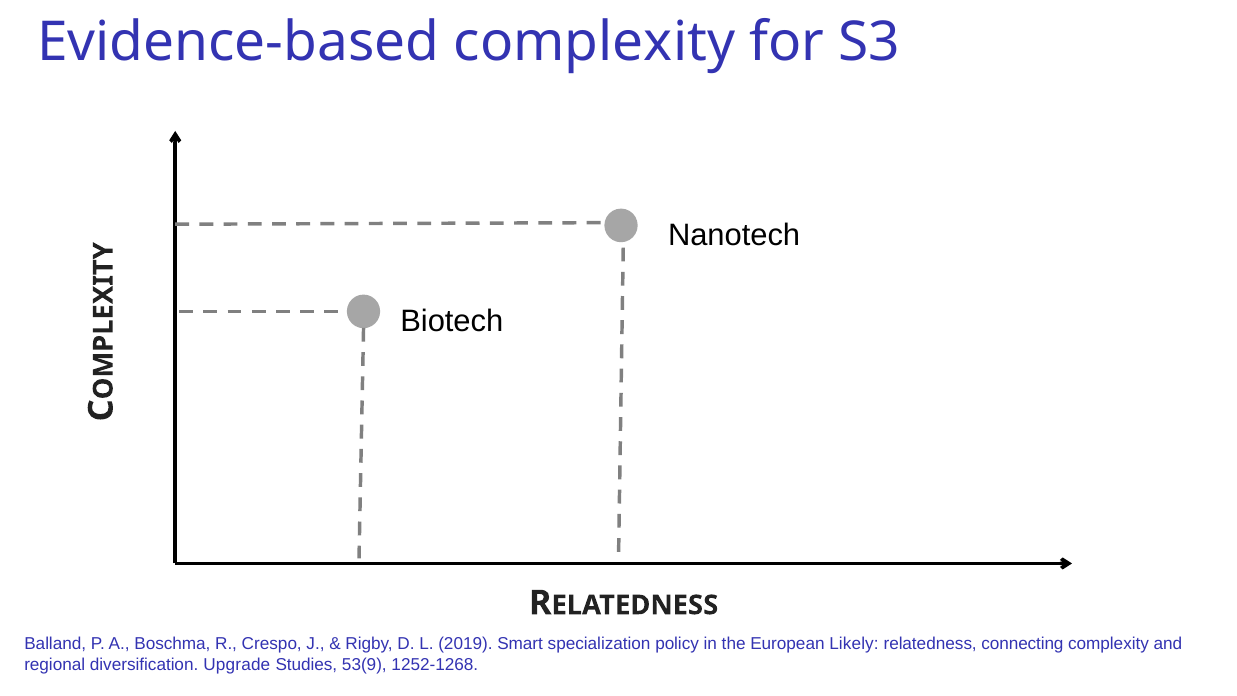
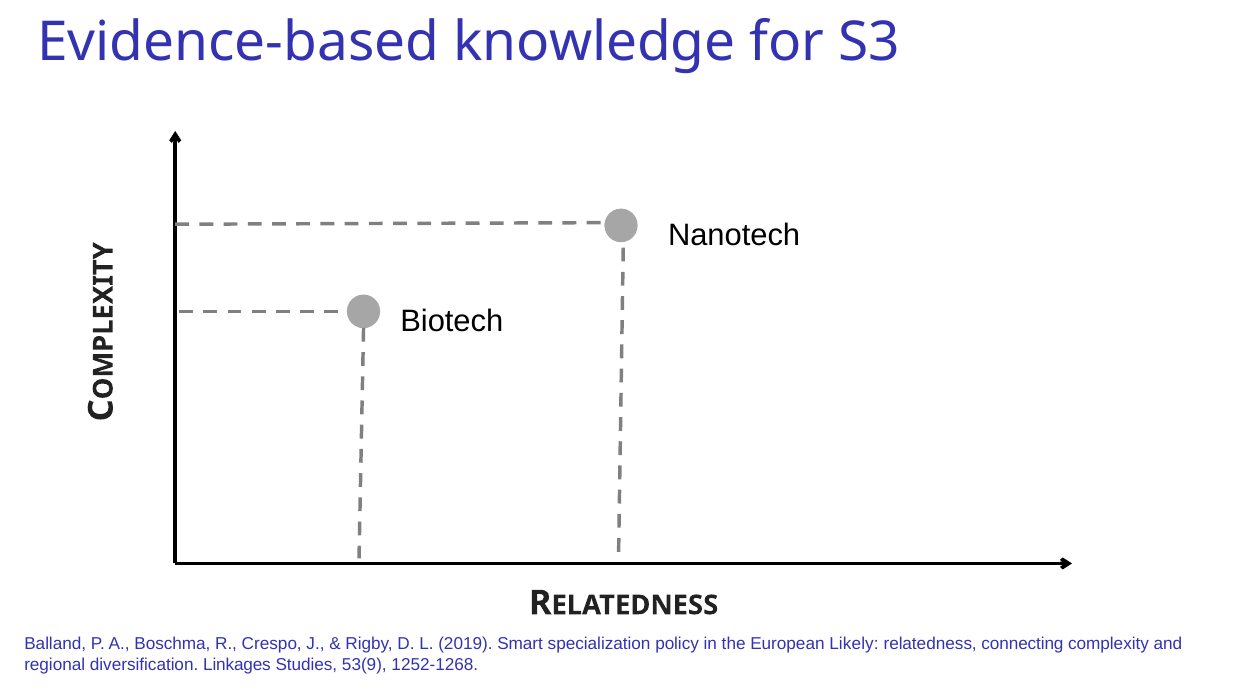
Evidence-based complexity: complexity -> knowledge (595, 42)
Upgrade: Upgrade -> Linkages (237, 665)
